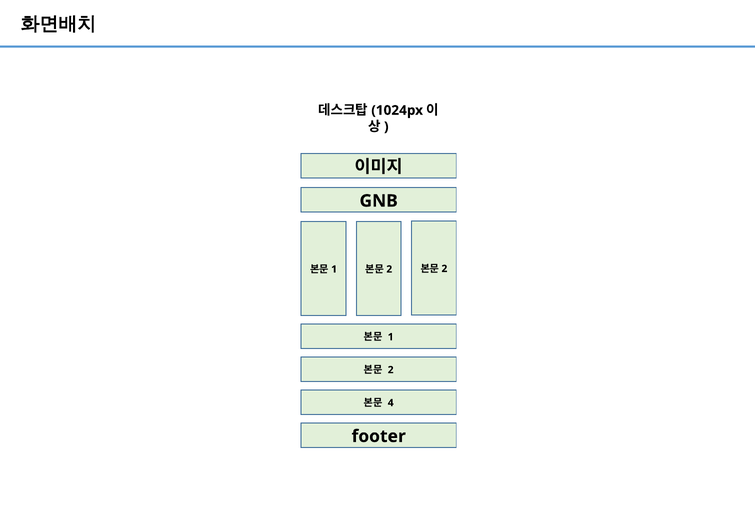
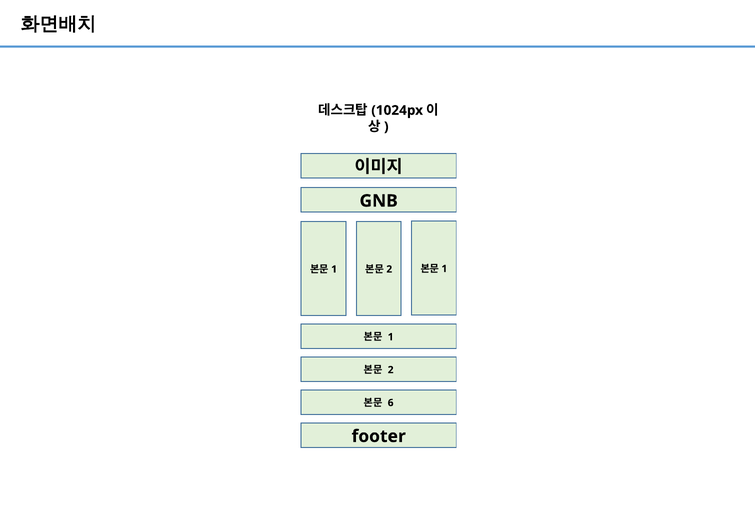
2: 2 -> 1 (444, 269)
4: 4 -> 6 (391, 403)
